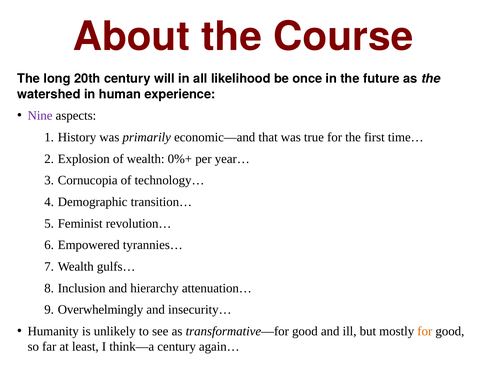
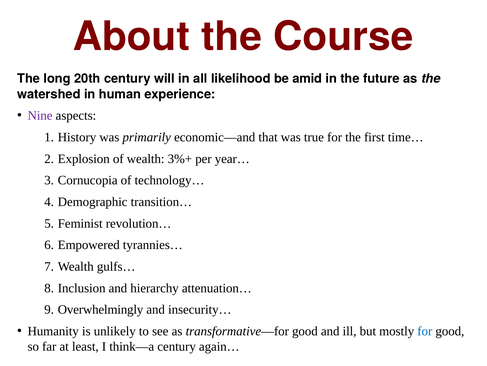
once: once -> amid (307, 79)
0%+: 0%+ -> 3%+ (180, 158)
for colour: orange -> blue (425, 331)
